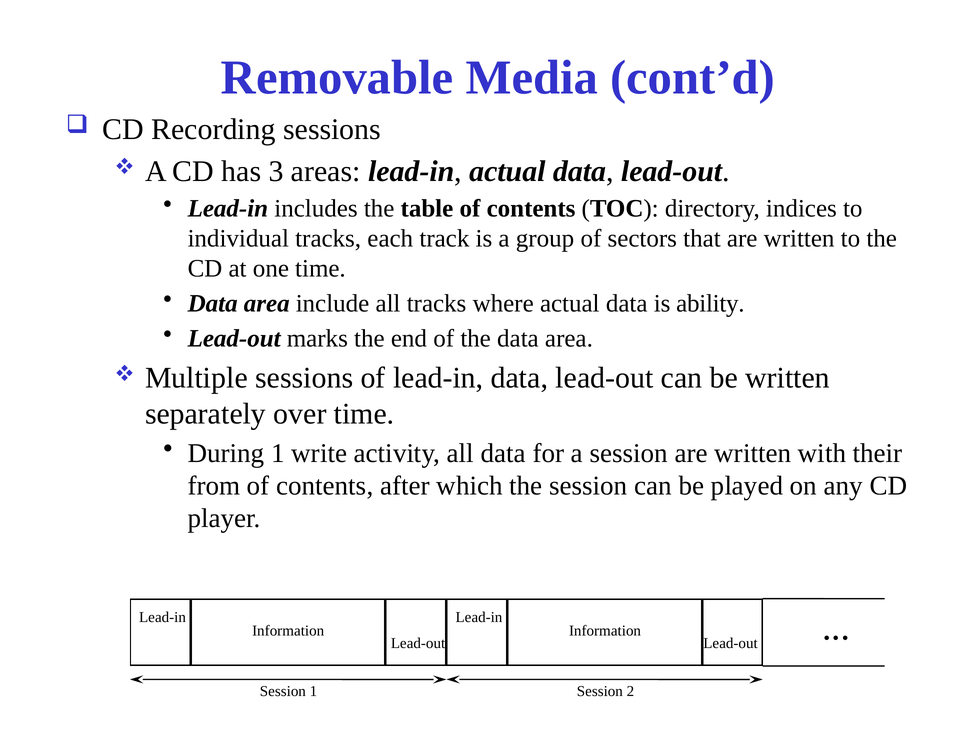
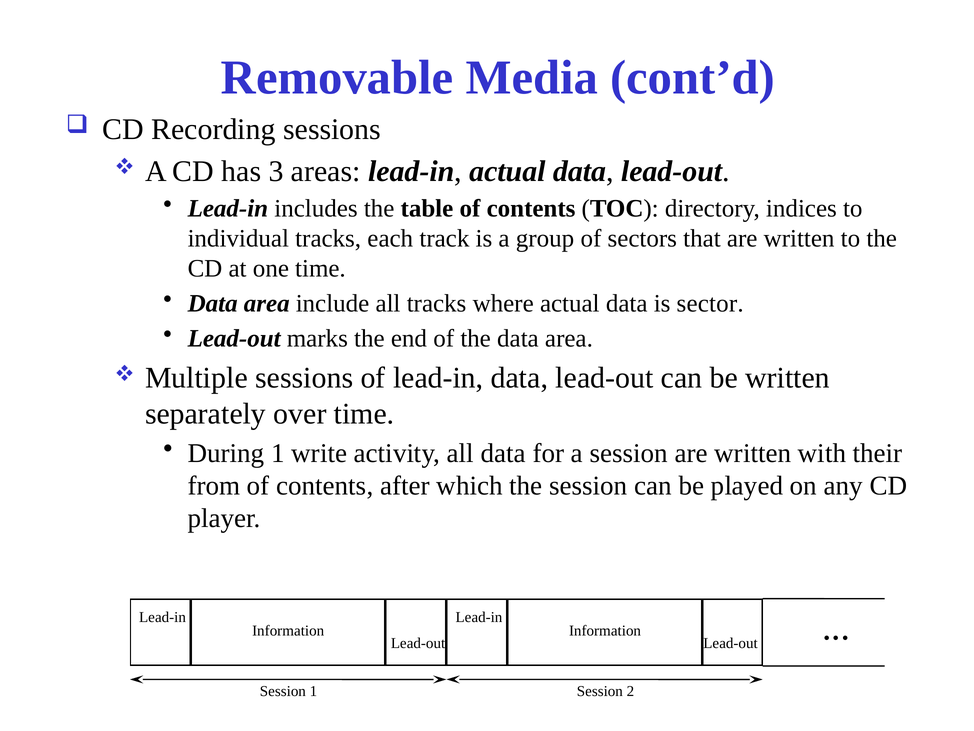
ability: ability -> sector (710, 303)
